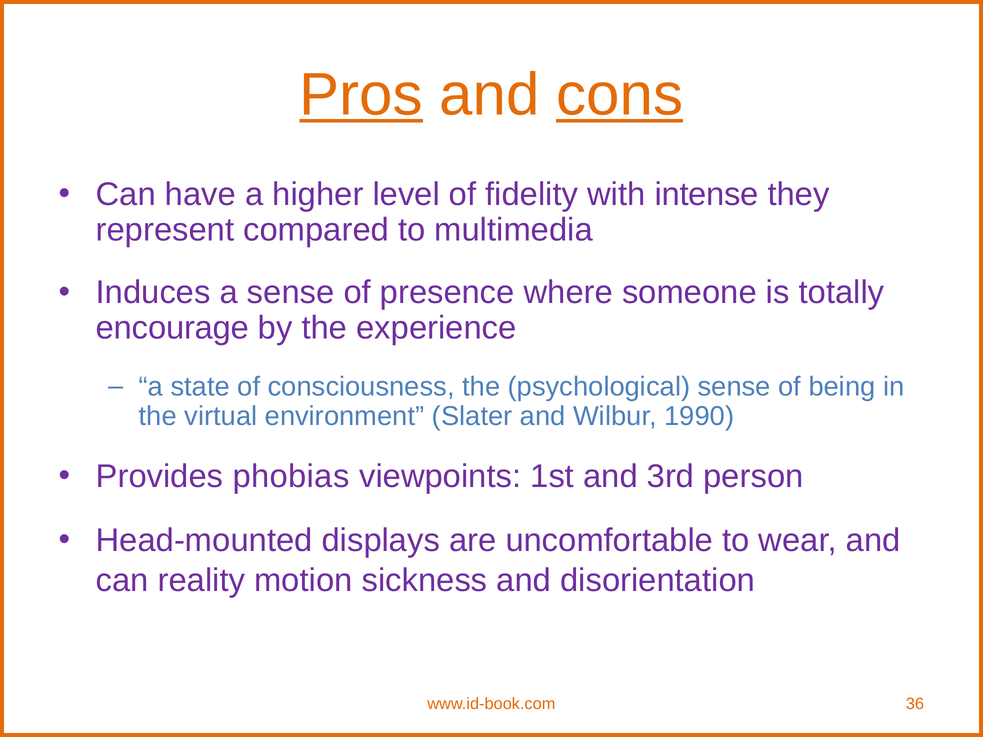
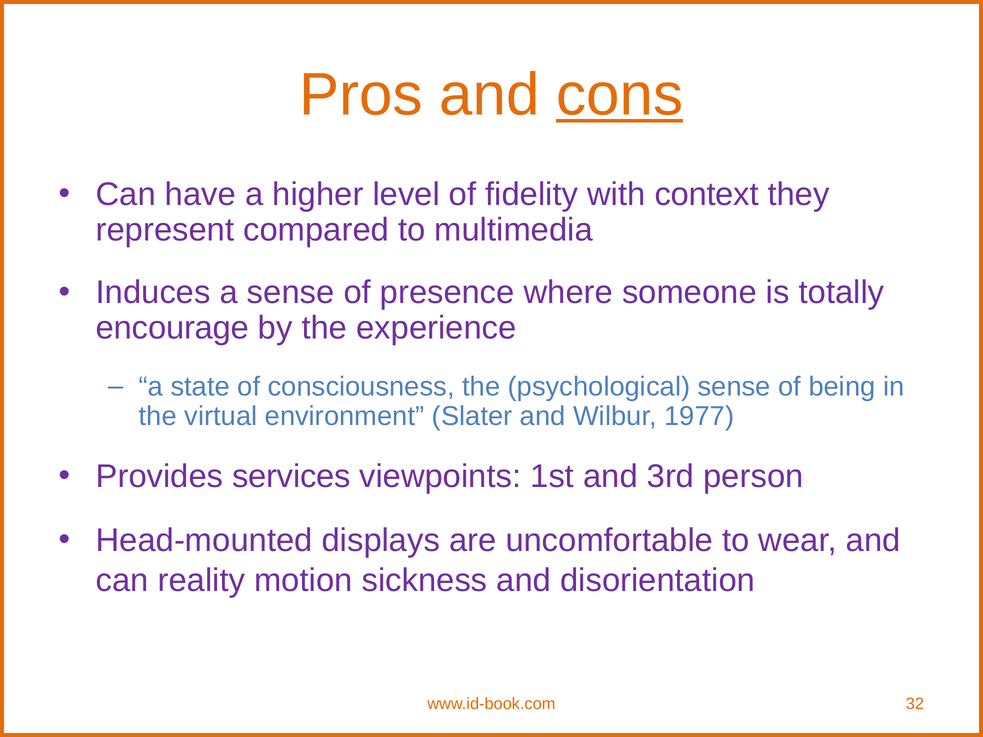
Pros underline: present -> none (361, 95)
intense: intense -> context (707, 194)
1990: 1990 -> 1977 (699, 416)
phobias: phobias -> services (291, 476)
36: 36 -> 32 (915, 704)
